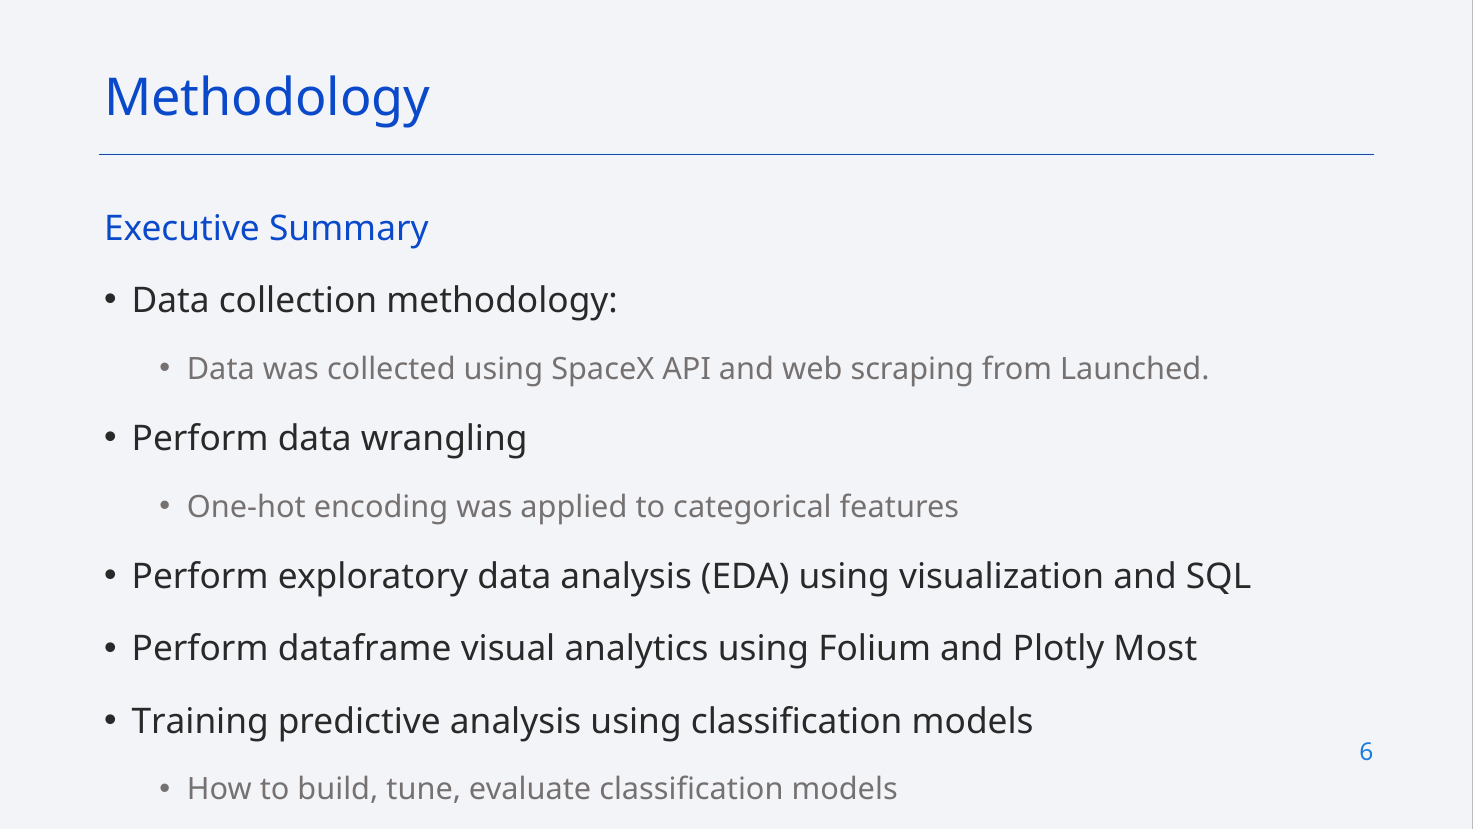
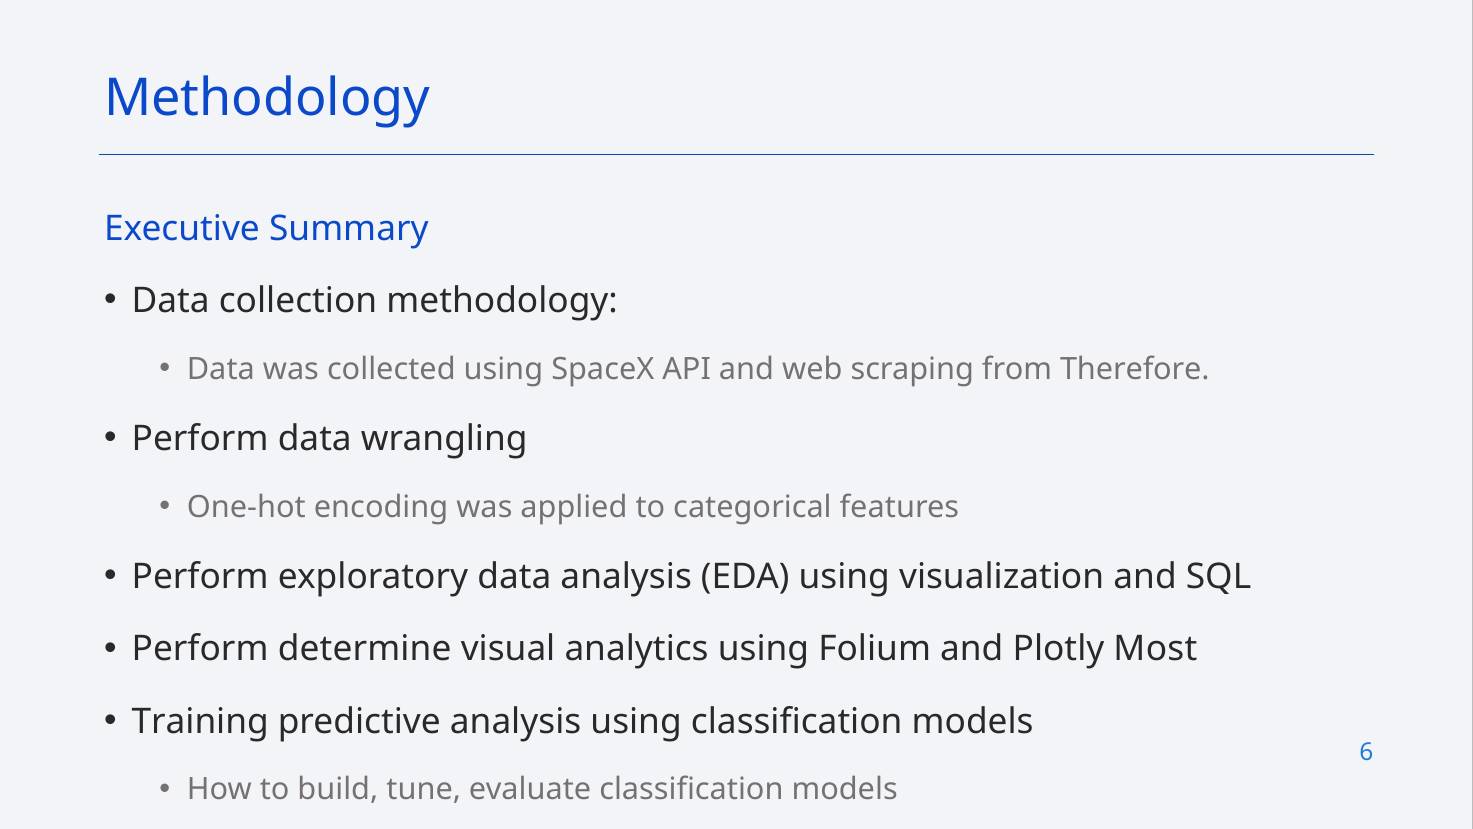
Launched: Launched -> Therefore (1135, 369)
dataframe: dataframe -> determine (365, 649)
